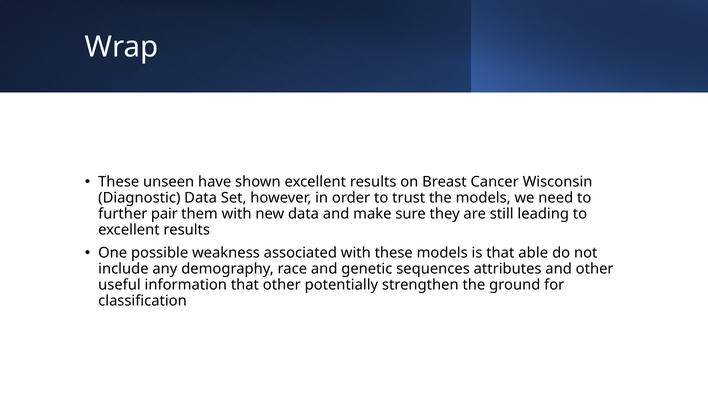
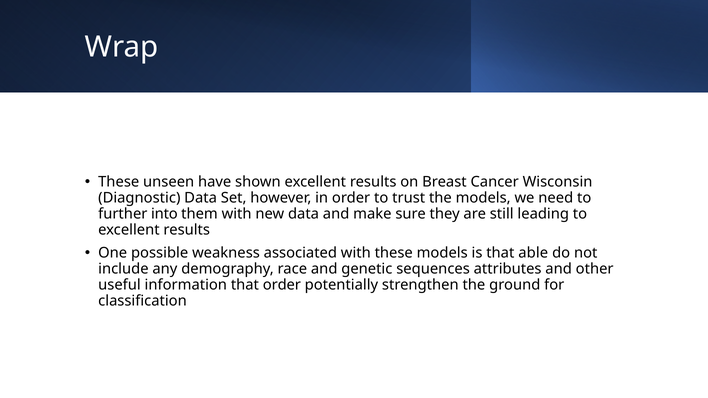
pair: pair -> into (164, 214)
that other: other -> order (282, 285)
